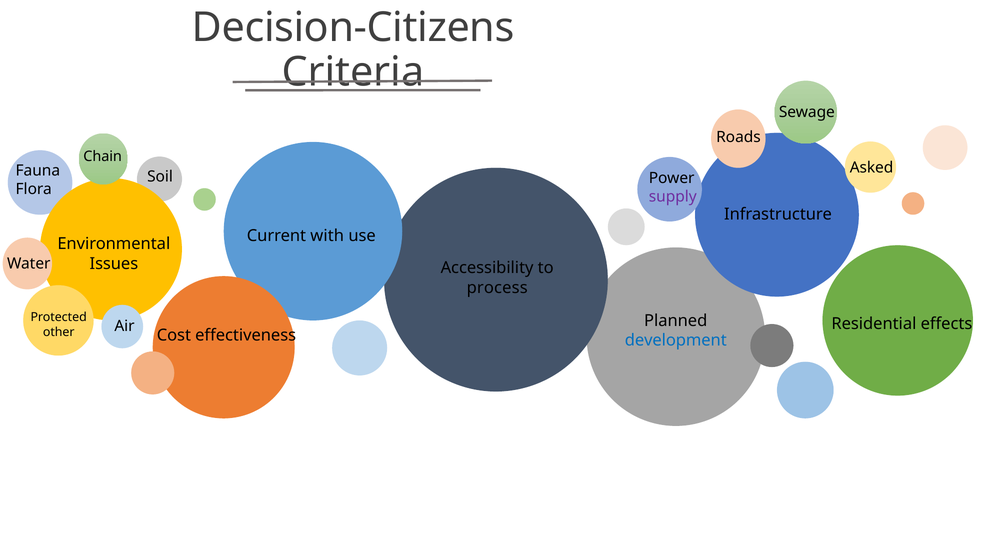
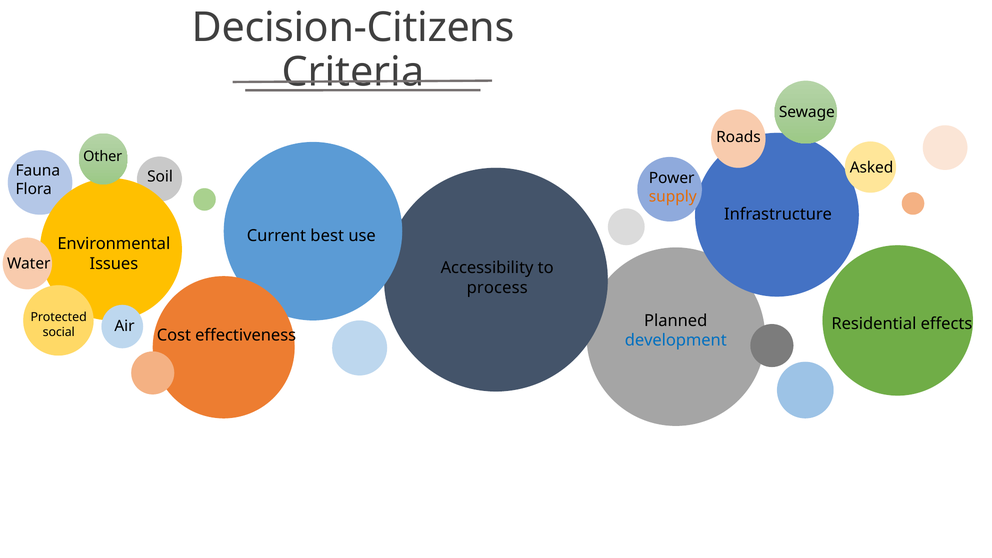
Chain: Chain -> Other (103, 157)
supply colour: purple -> orange (673, 197)
with: with -> best (327, 236)
other: other -> social (59, 332)
